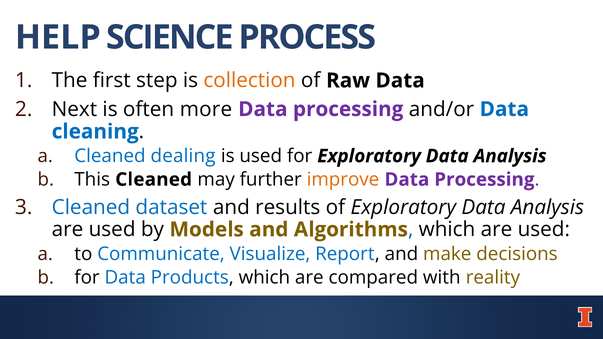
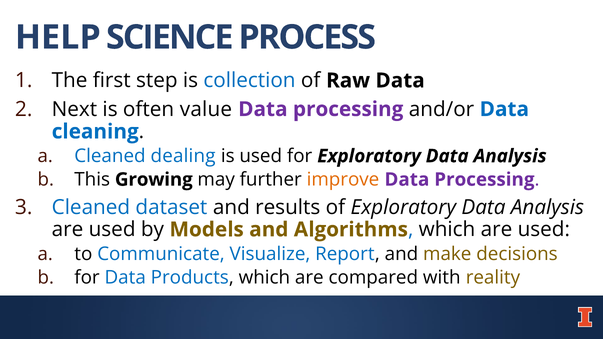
collection colour: orange -> blue (250, 81)
more: more -> value (206, 109)
This Cleaned: Cleaned -> Growing (154, 180)
